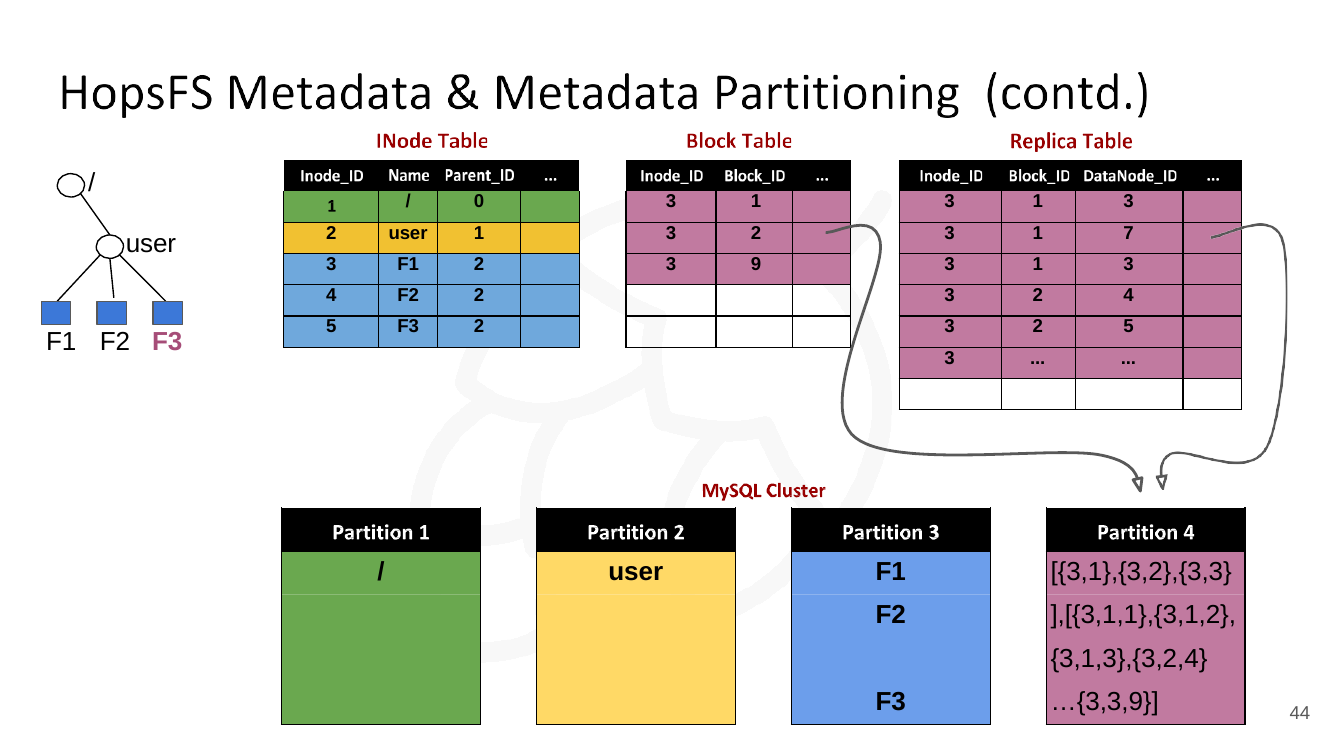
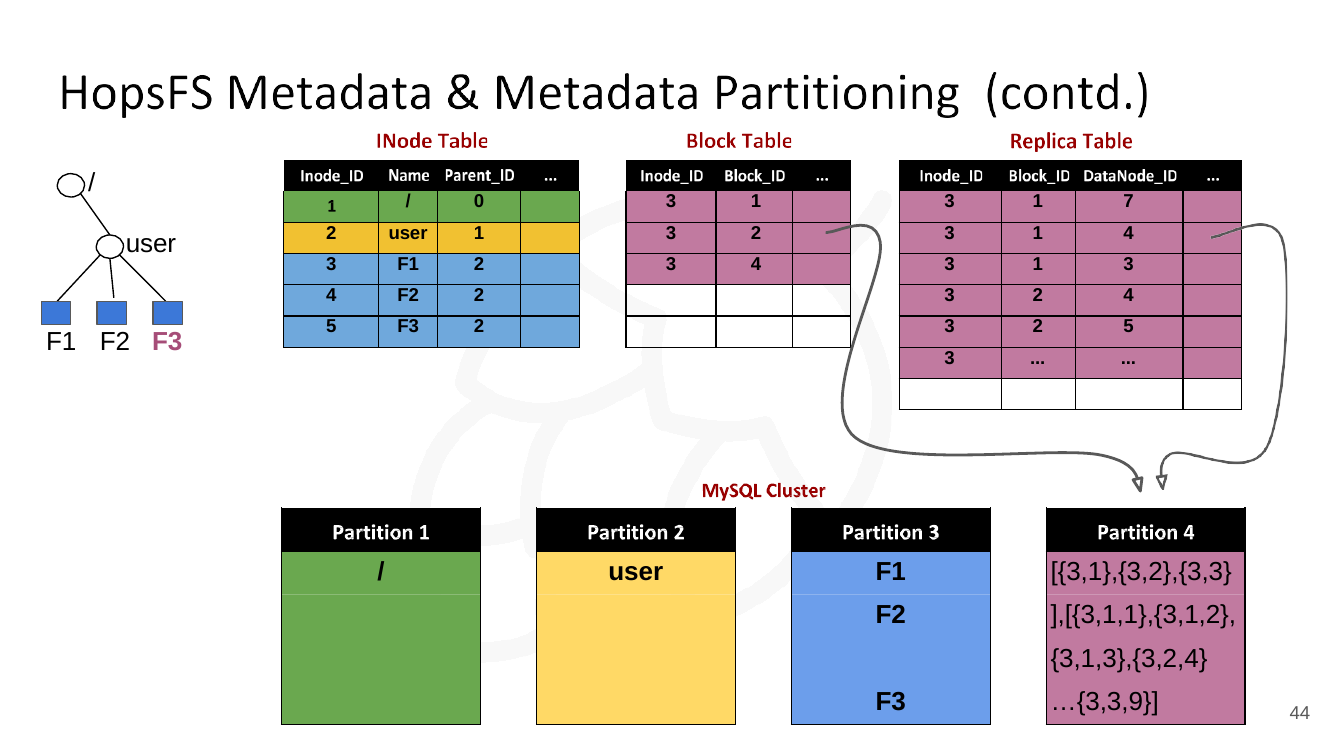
3: 3 -> 7 (1129, 202)
1 7: 7 -> 4 (1129, 233)
3 9: 9 -> 4 (756, 264)
